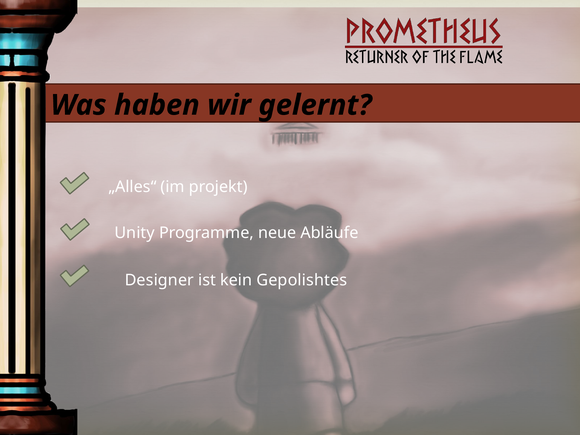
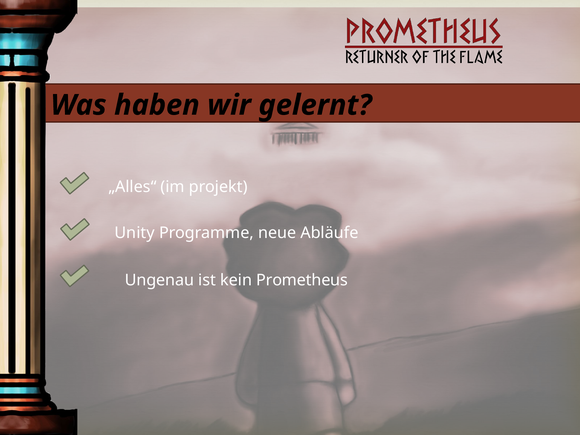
Designer: Designer -> Ungenau (159, 280)
Gepolishtes: Gepolishtes -> Prometheus (302, 280)
